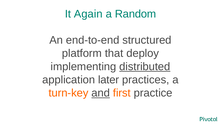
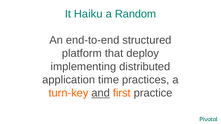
Again: Again -> Haiku (88, 14)
distributed underline: present -> none (145, 67)
later: later -> time (109, 80)
